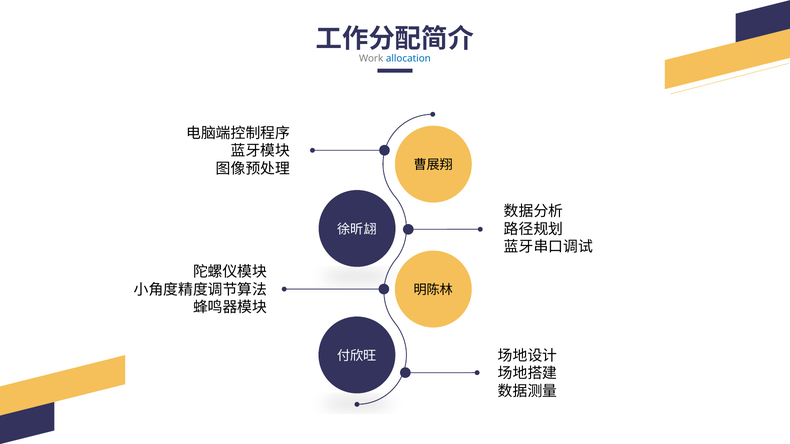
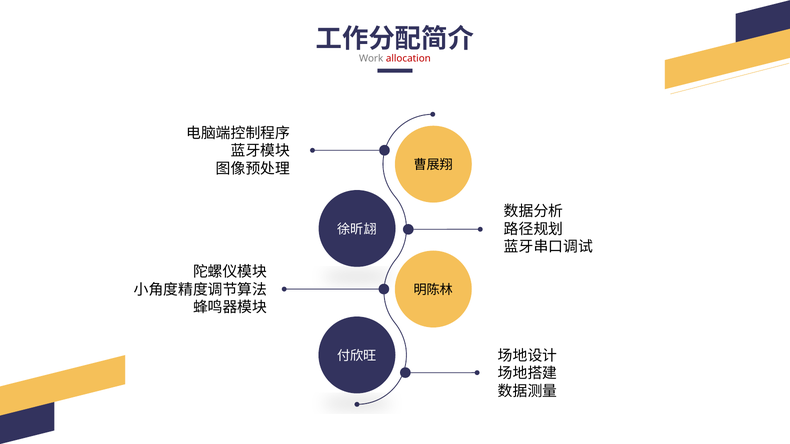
allocation colour: blue -> red (408, 59)
